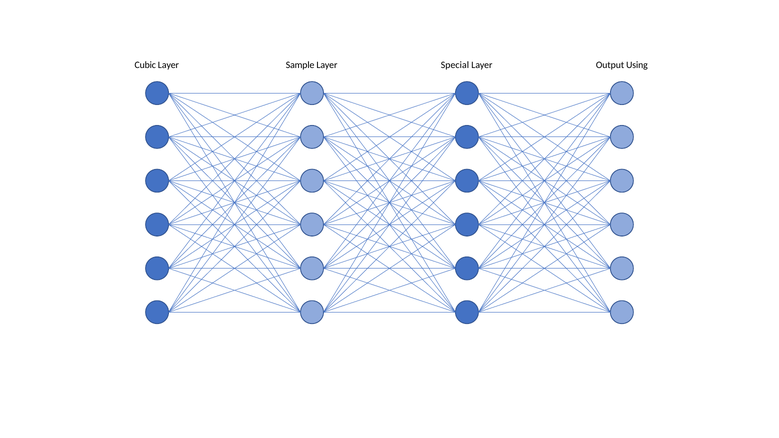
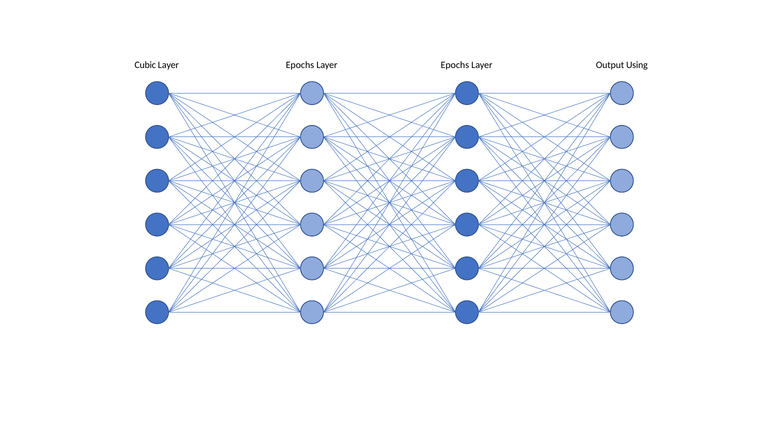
Sample: Sample -> Epochs (300, 65)
Special: Special -> Epochs (455, 65)
